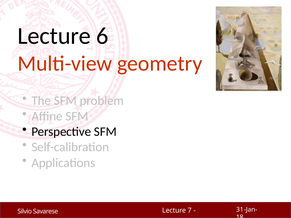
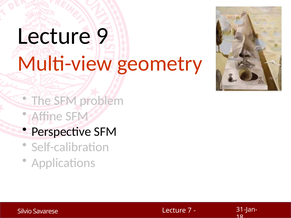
6: 6 -> 9 (102, 36)
